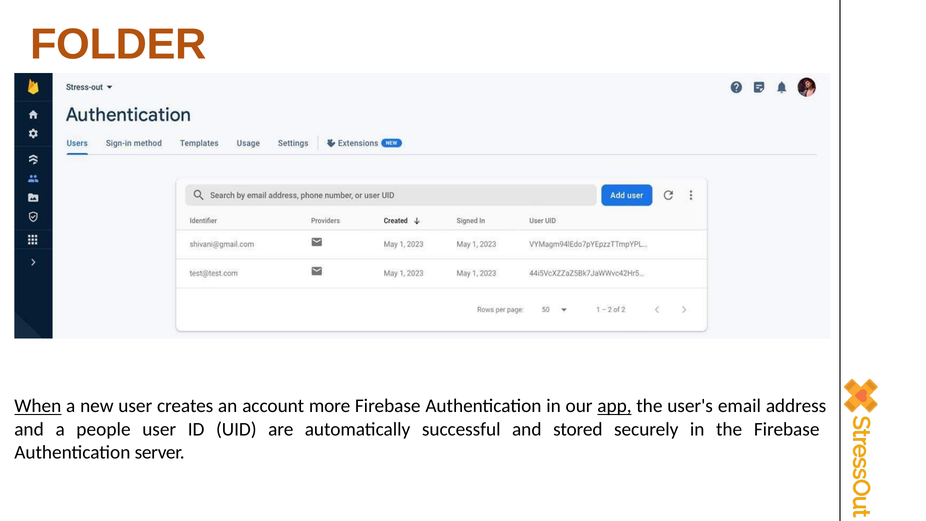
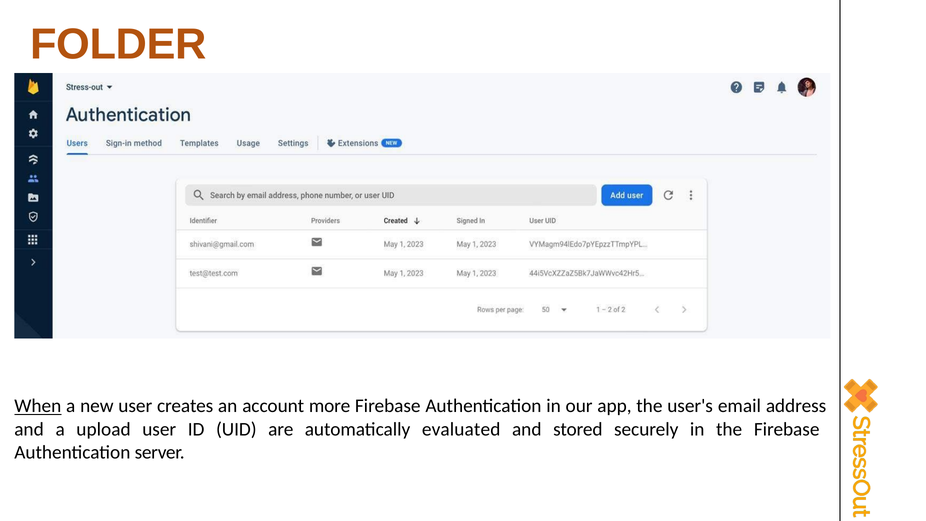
app underline: present -> none (614, 406)
people: people -> upload (104, 429)
successful: successful -> evaluated (461, 429)
